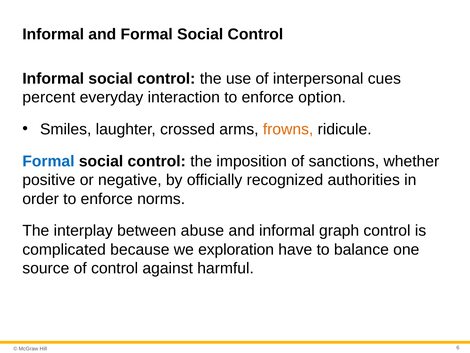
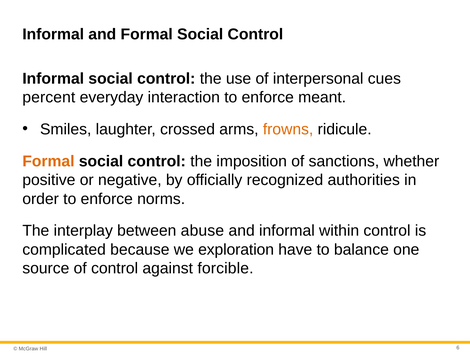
option: option -> meant (322, 97)
Formal colour: blue -> orange (48, 161)
graph: graph -> within (339, 230)
harmful: harmful -> forcible (225, 268)
